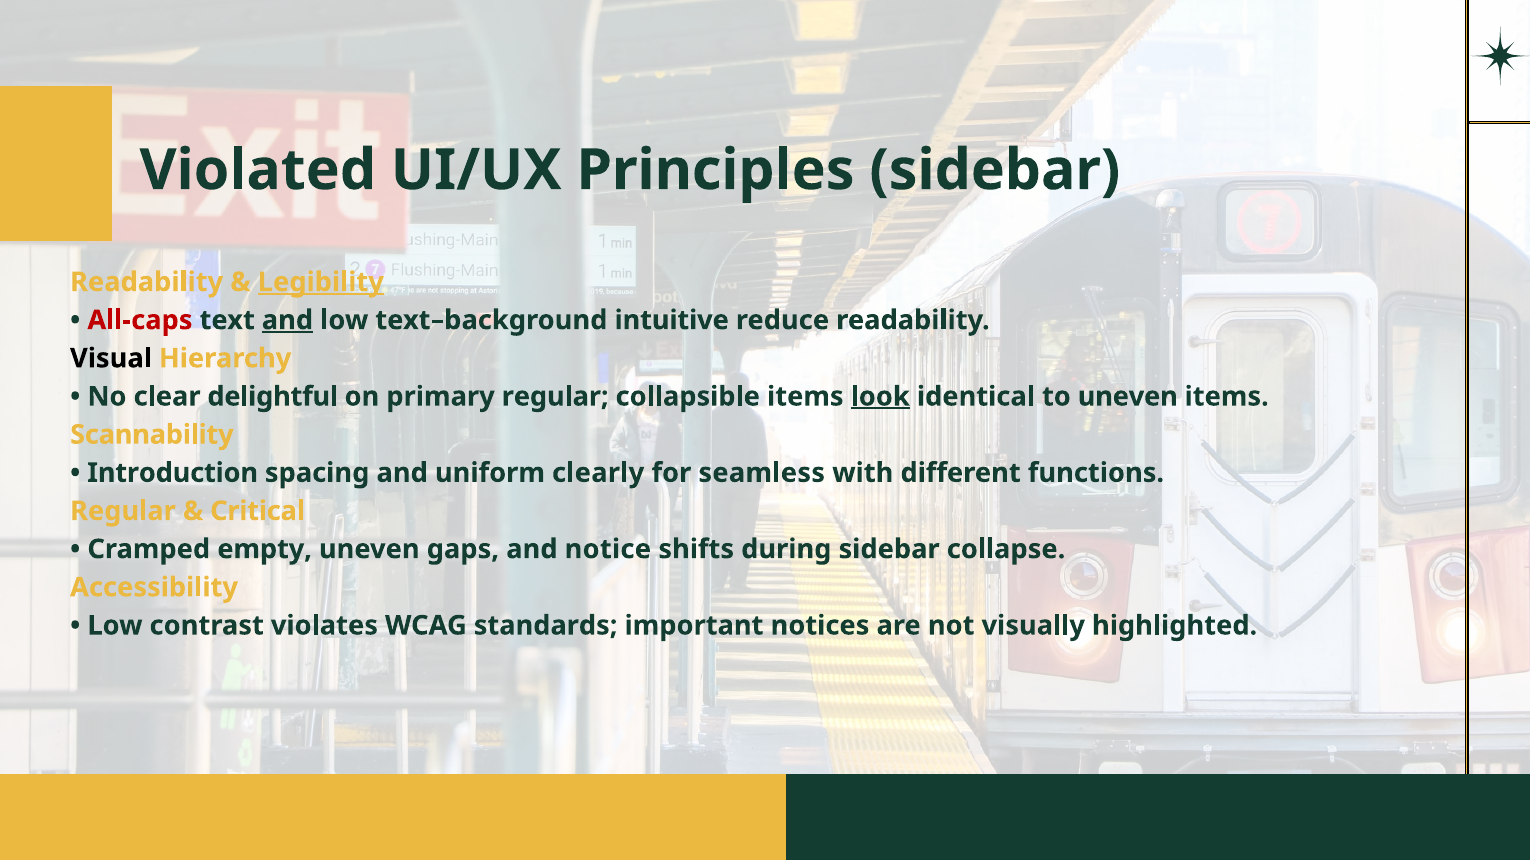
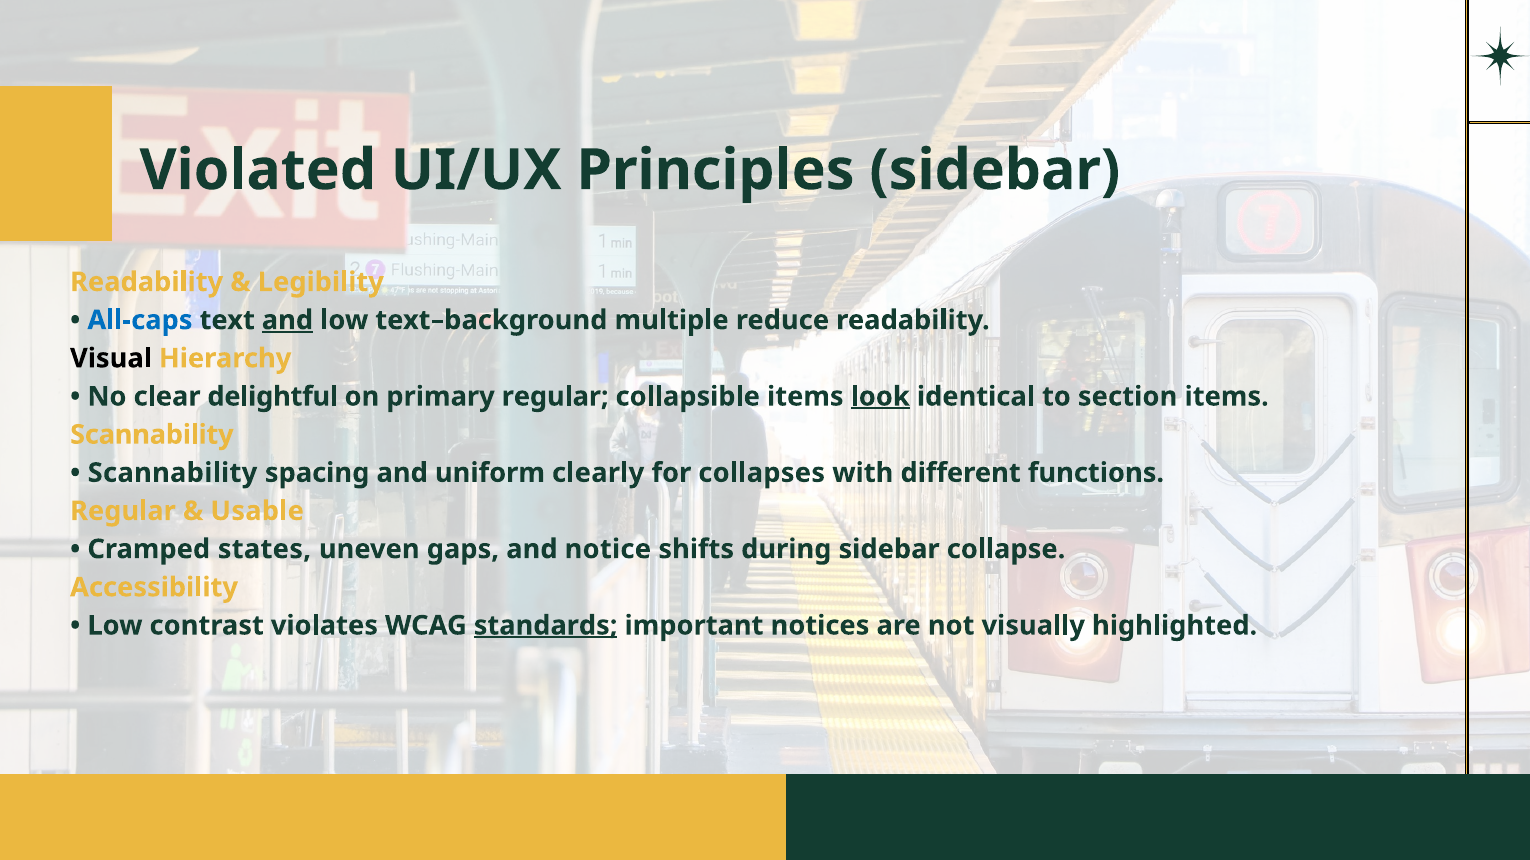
Legibility underline: present -> none (321, 282)
All-caps colour: red -> blue (140, 320)
intuitive: intuitive -> multiple (672, 320)
to uneven: uneven -> section (1128, 397)
Introduction: Introduction -> Scannability (172, 473)
seamless: seamless -> collapses (762, 473)
Critical: Critical -> Usable (257, 511)
empty: empty -> states (264, 550)
standards underline: none -> present (546, 626)
